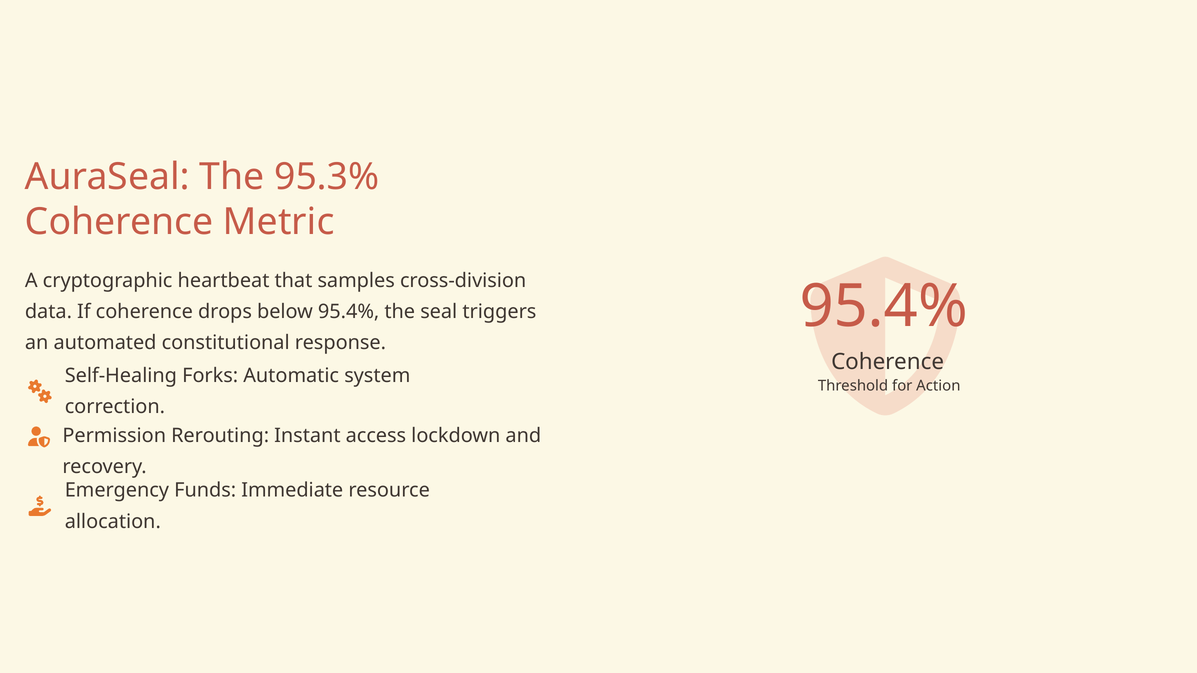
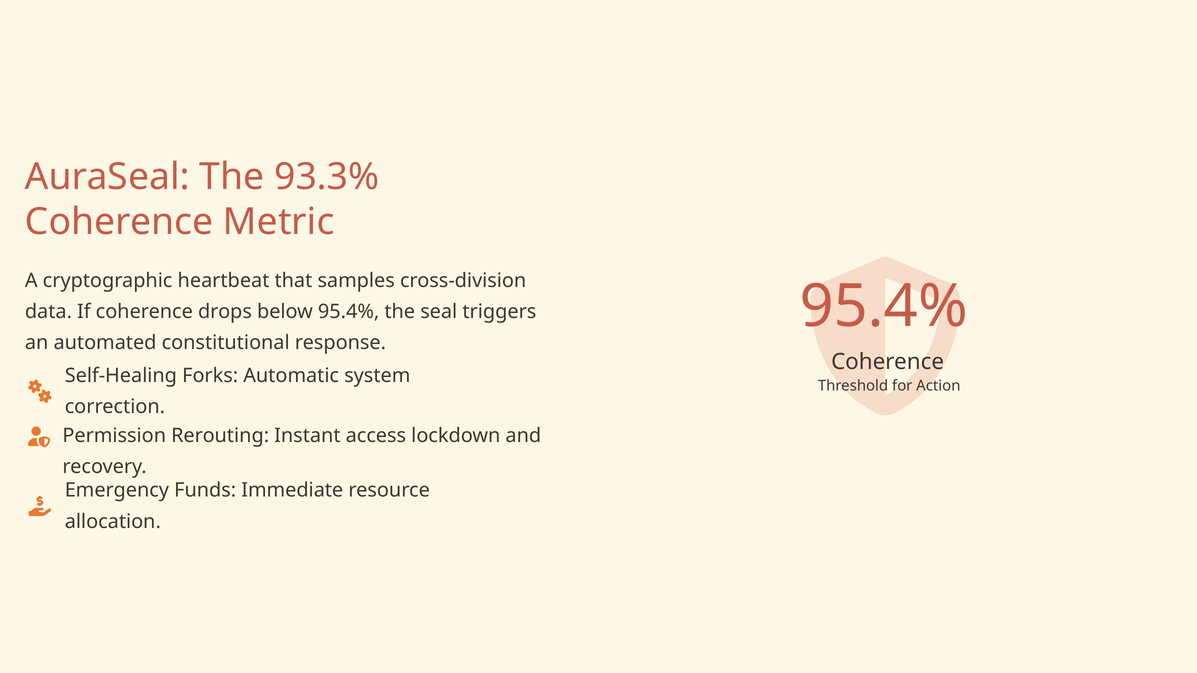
95.3%: 95.3% -> 93.3% (327, 177)
